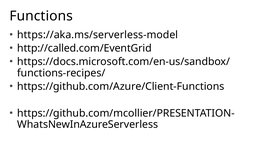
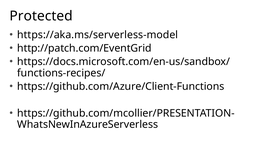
Functions: Functions -> Protected (41, 16)
http://called.com/EventGrid: http://called.com/EventGrid -> http://patch.com/EventGrid (84, 48)
